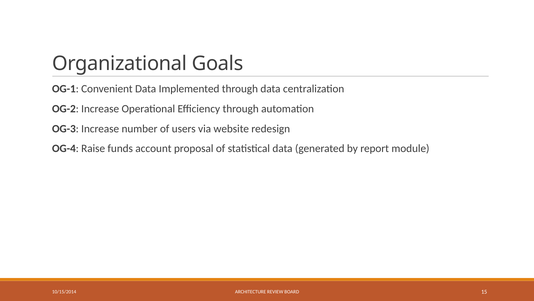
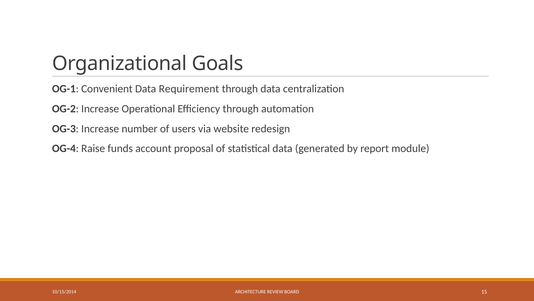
Implemented: Implemented -> Requirement (189, 89)
